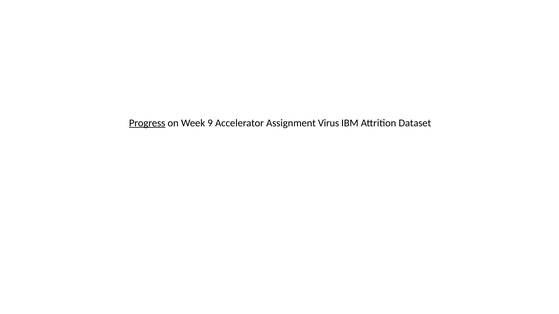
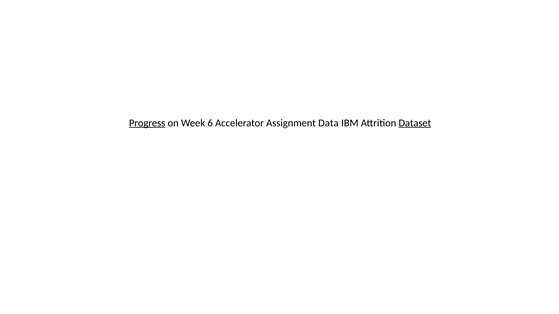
9: 9 -> 6 (210, 123)
Virus: Virus -> Data (328, 123)
Dataset underline: none -> present (415, 123)
